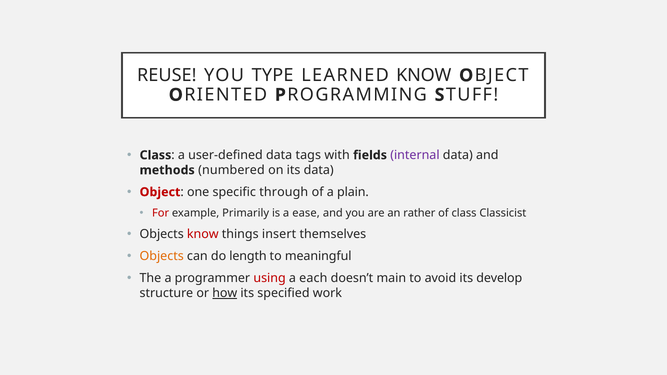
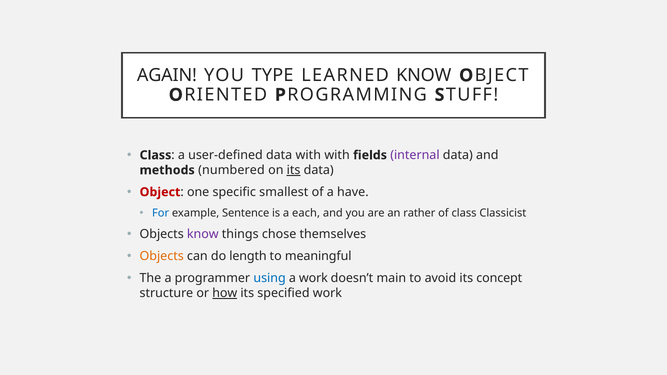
REUSE: REUSE -> AGAIN (167, 75)
data tags: tags -> with (308, 155)
its underline: none -> present (294, 170)
through: through -> smallest (284, 192)
plain: plain -> have (353, 192)
For colour: red -> blue (161, 213)
Primarily: Primarily -> Sentence (246, 213)
ease: ease -> each (306, 213)
know colour: red -> purple (203, 234)
insert: insert -> chose (279, 234)
using colour: red -> blue (270, 278)
a each: each -> work (313, 278)
develop: develop -> concept (499, 278)
